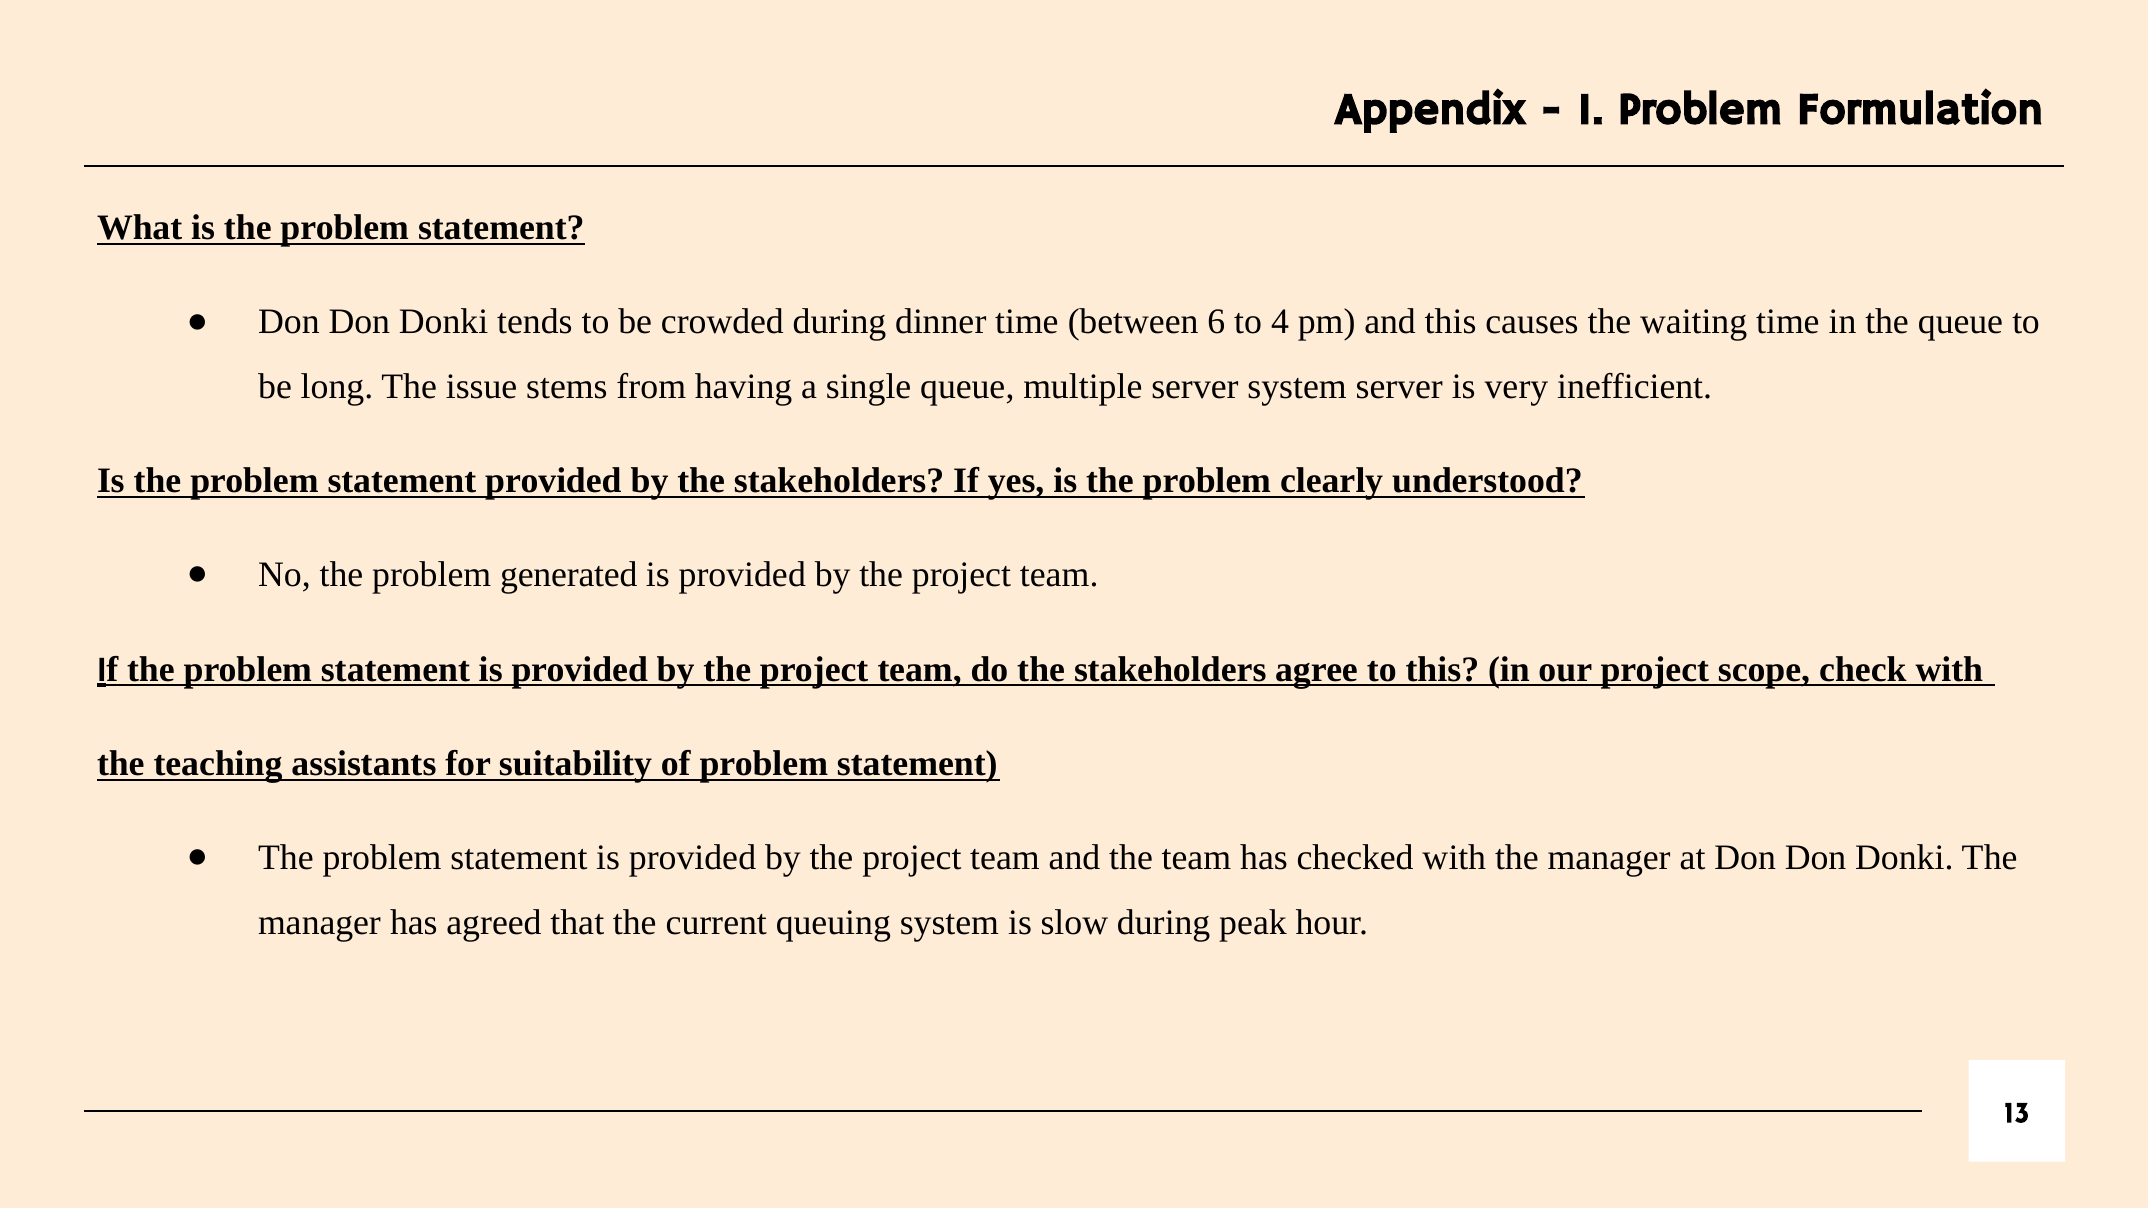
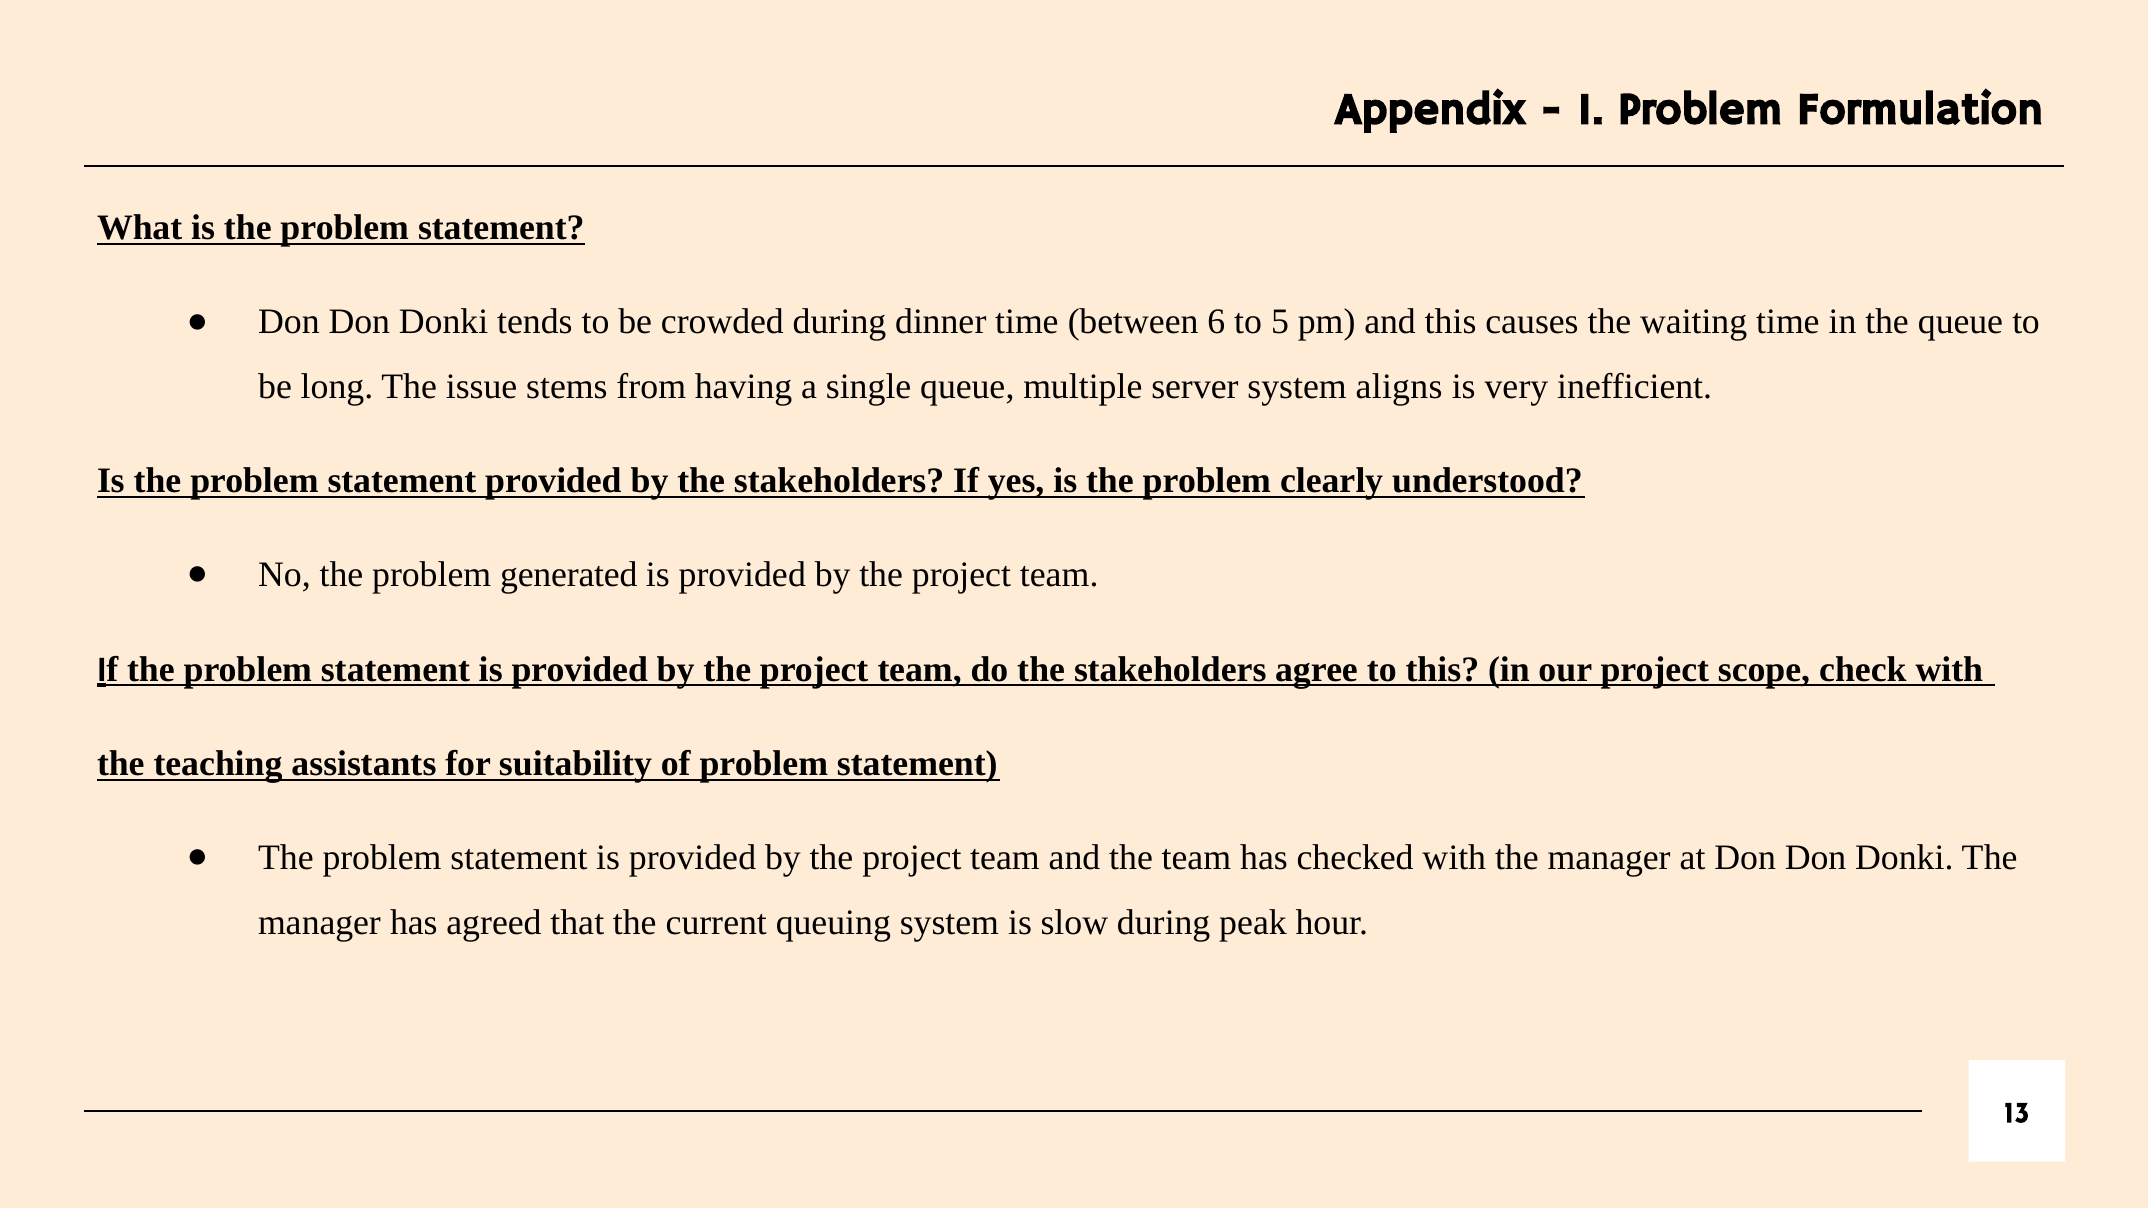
4: 4 -> 5 (1280, 322)
system server: server -> aligns (1399, 387)
